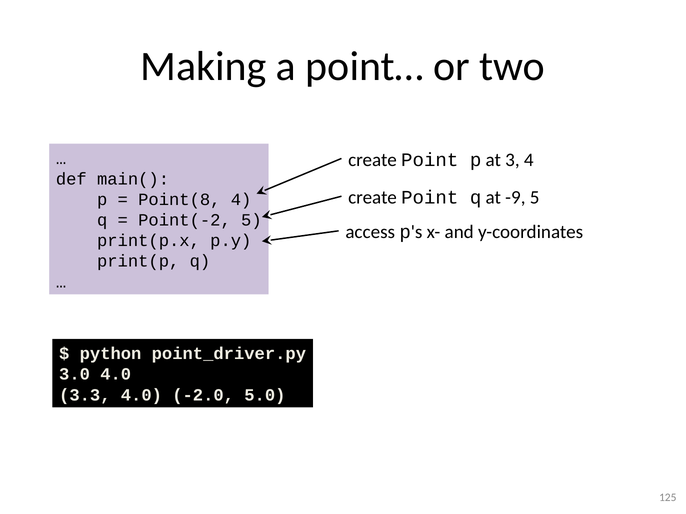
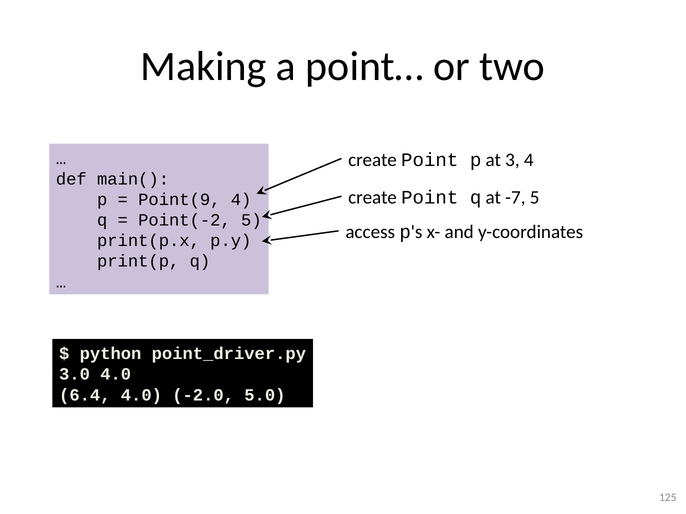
-9: -9 -> -7 (515, 198)
Point(8: Point(8 -> Point(9 (179, 200)
3.3: 3.3 -> 6.4 (85, 395)
